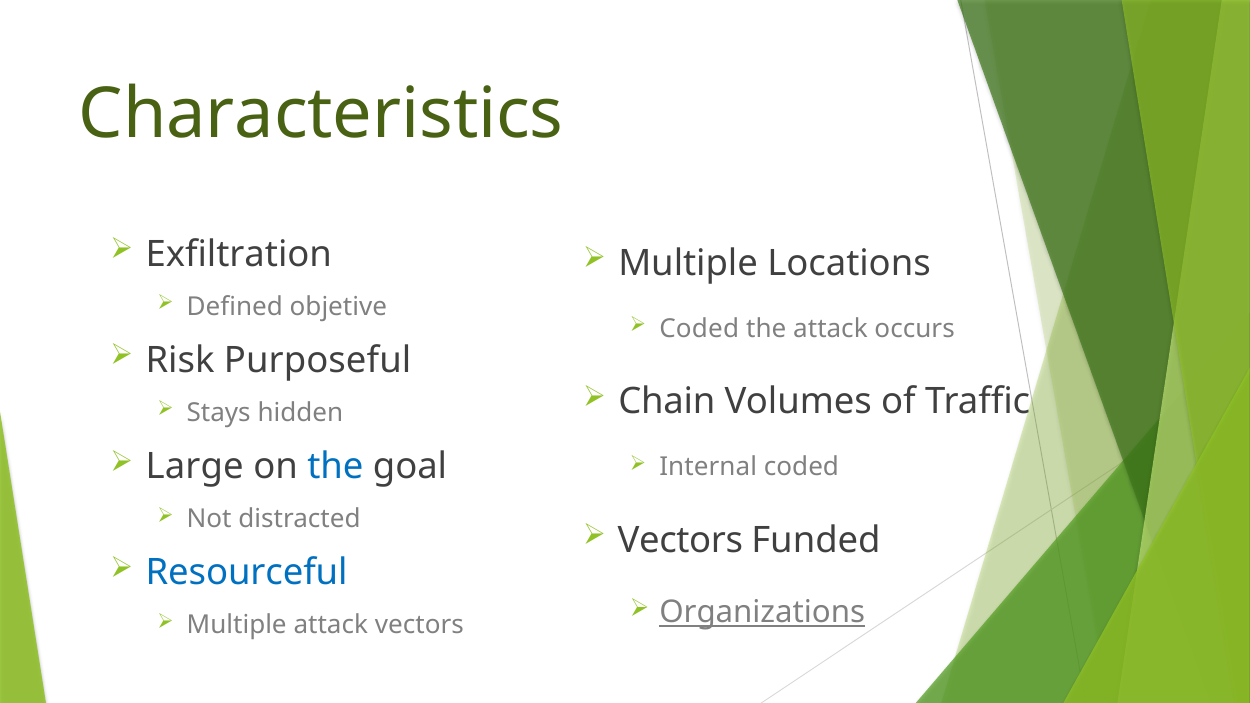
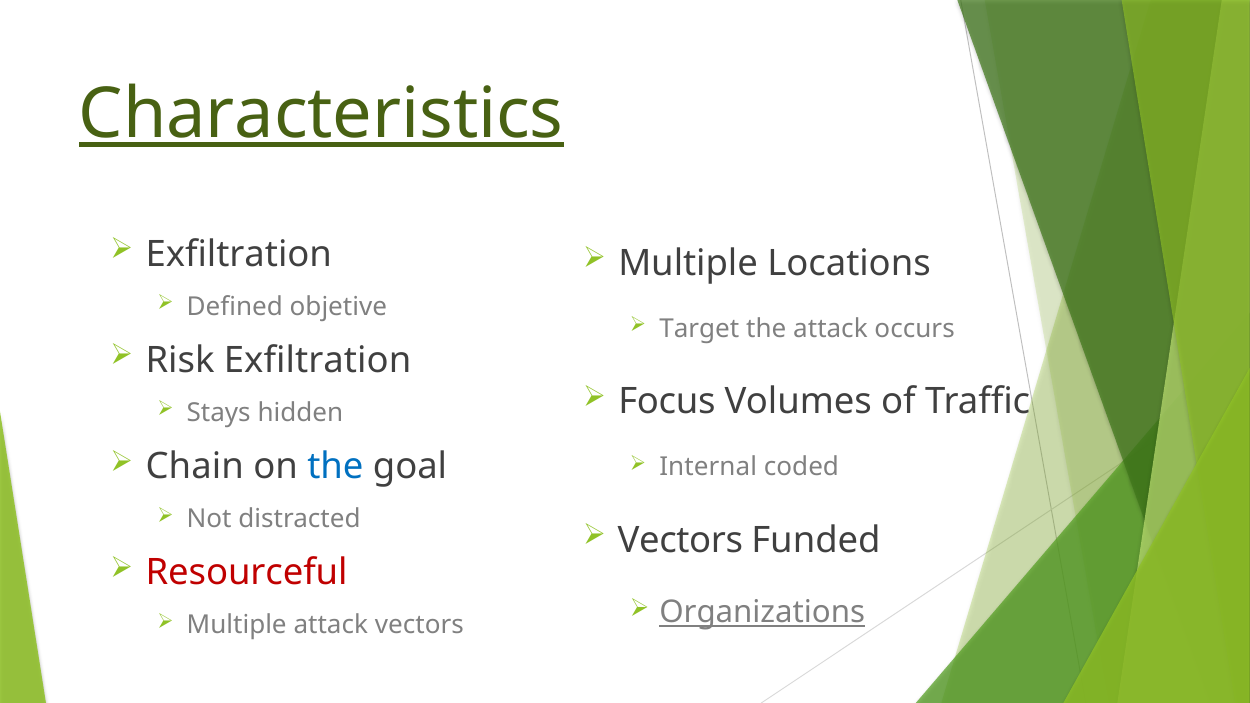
Characteristics underline: none -> present (321, 114)
Coded: Coded -> Target (699, 329)
Risk Purposeful: Purposeful -> Exfiltration (318, 360)
Chain: Chain -> Focus (667, 402)
Large: Large -> Chain (195, 467)
Resourceful colour: blue -> red (247, 573)
